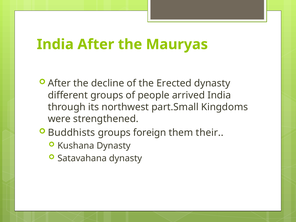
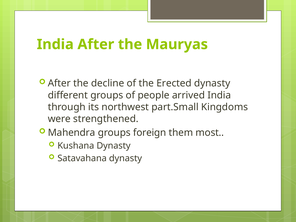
Buddhists: Buddhists -> Mahendra (72, 133)
their: their -> most (210, 133)
